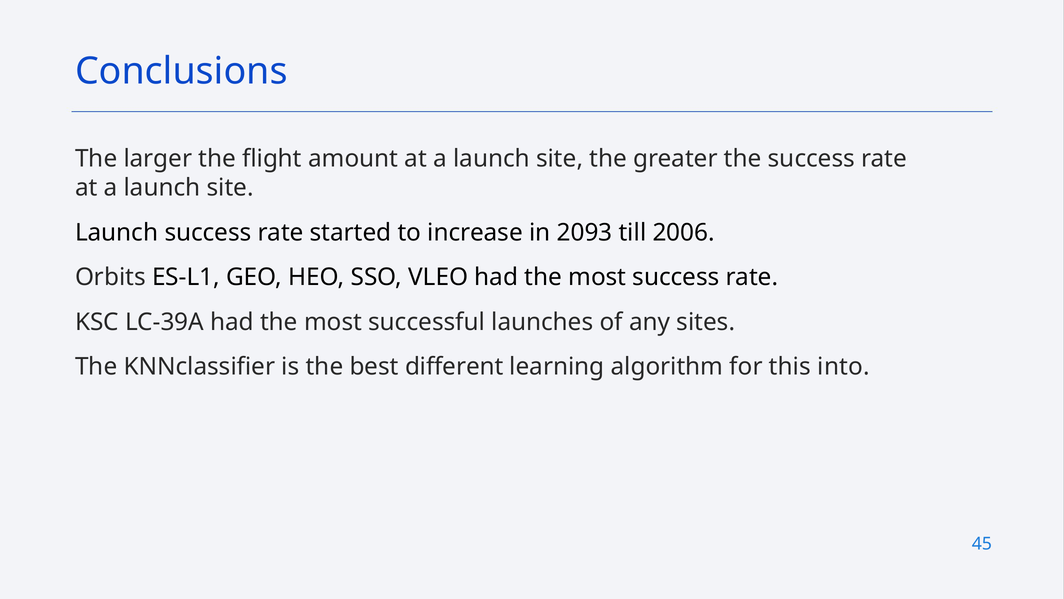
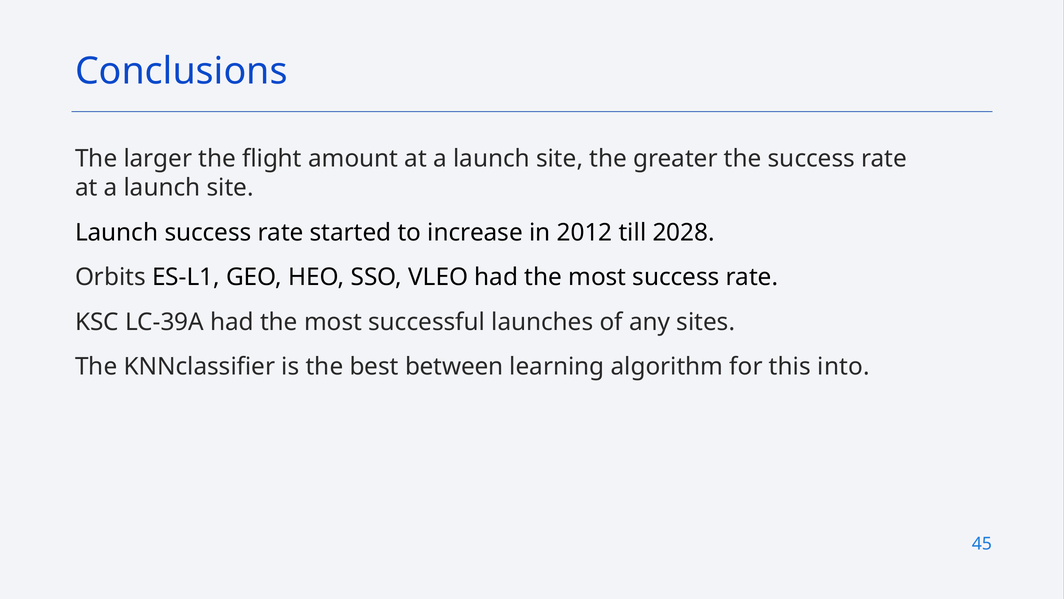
2093: 2093 -> 2012 (585, 232)
2006: 2006 -> 2028 (684, 232)
different: different -> between (454, 367)
